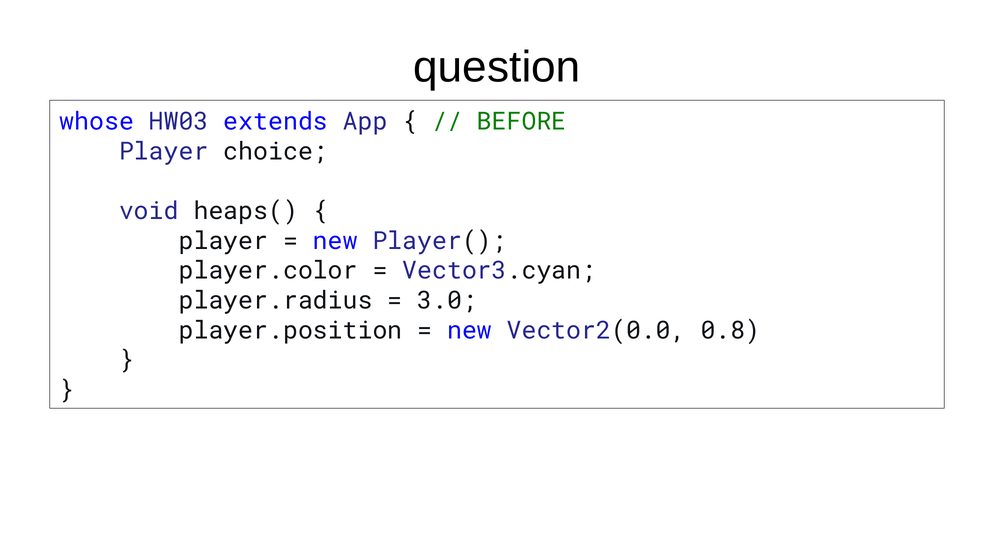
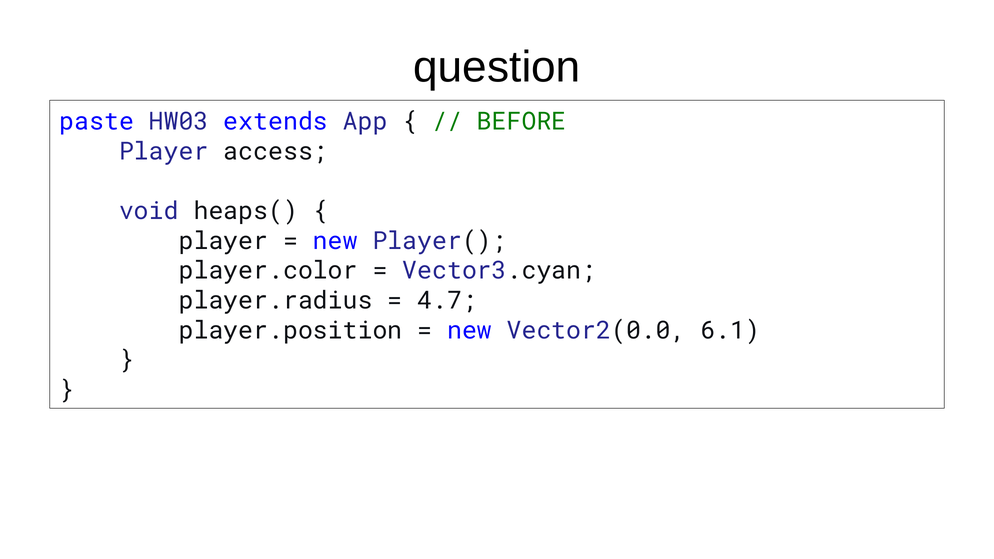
whose: whose -> paste (97, 122)
choice: choice -> access (276, 152)
3.0: 3.0 -> 4.7 (447, 301)
0.8: 0.8 -> 6.1 (730, 330)
